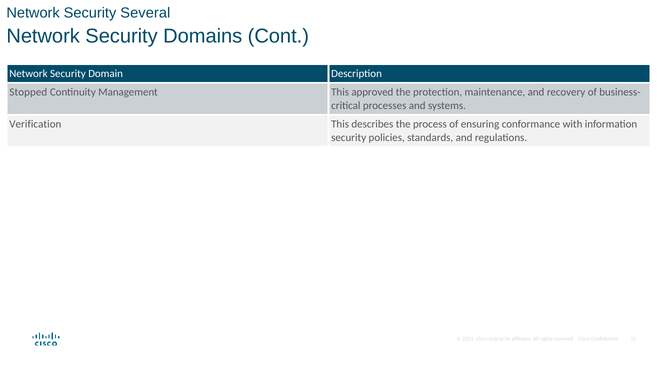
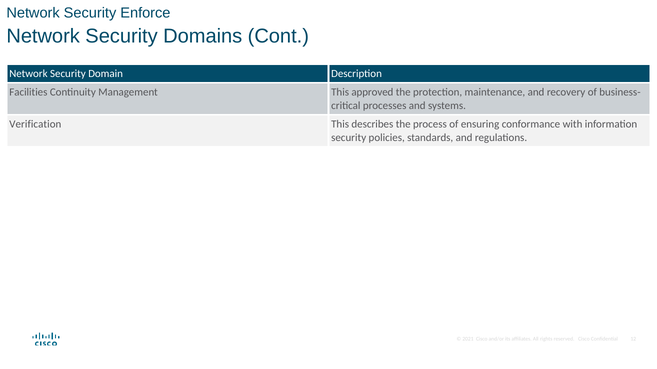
Several: Several -> Enforce (145, 13)
Stopped: Stopped -> Facilities (28, 92)
